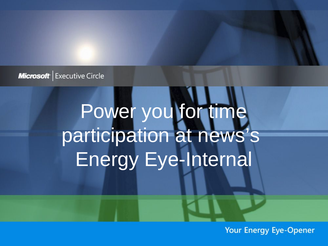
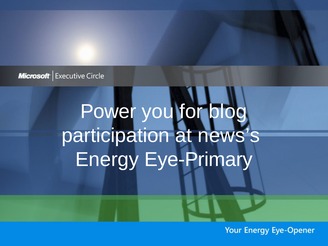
time: time -> blog (228, 111)
Eye-Internal: Eye-Internal -> Eye-Primary (199, 160)
